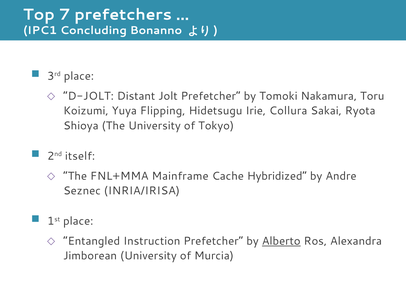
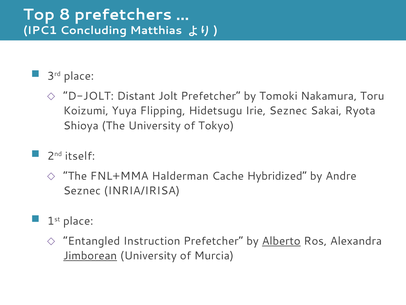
7: 7 -> 8 (65, 14)
Bonanno: Bonanno -> Matthias (156, 30)
Irie Collura: Collura -> Seznec (288, 111)
Mainframe: Mainframe -> Halderman (180, 176)
Jimborean underline: none -> present (90, 256)
